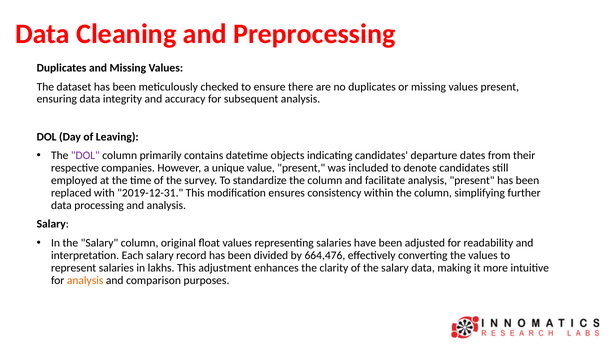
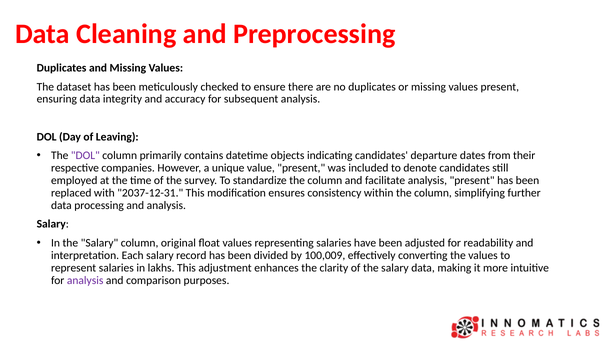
2019-12-31: 2019-12-31 -> 2037-12-31 (150, 193)
664,476: 664,476 -> 100,009 (325, 256)
analysis colour: orange -> purple (85, 281)
